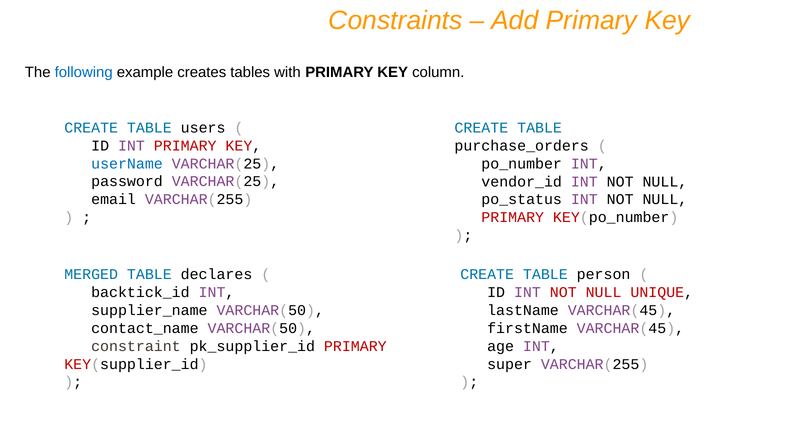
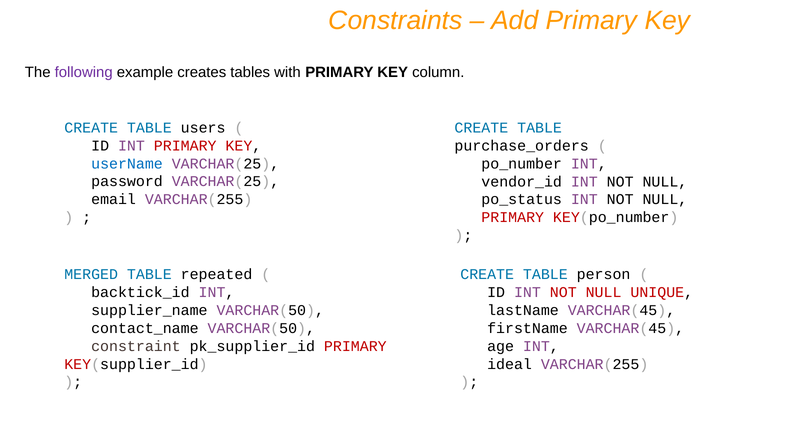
following colour: blue -> purple (84, 72)
declares: declares -> repeated (217, 274)
super: super -> ideal (510, 364)
